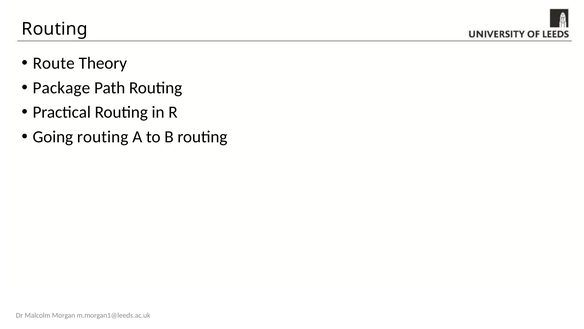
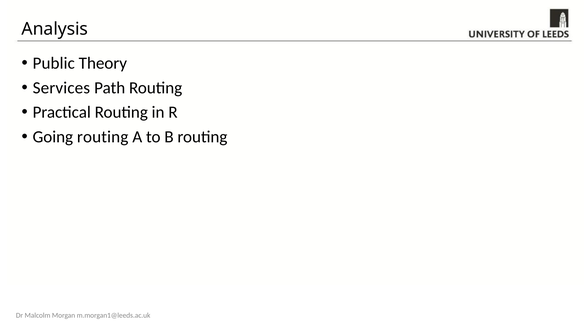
Routing: Routing -> Analysis (55, 29)
Route: Route -> Public (54, 63)
Package: Package -> Services (61, 88)
